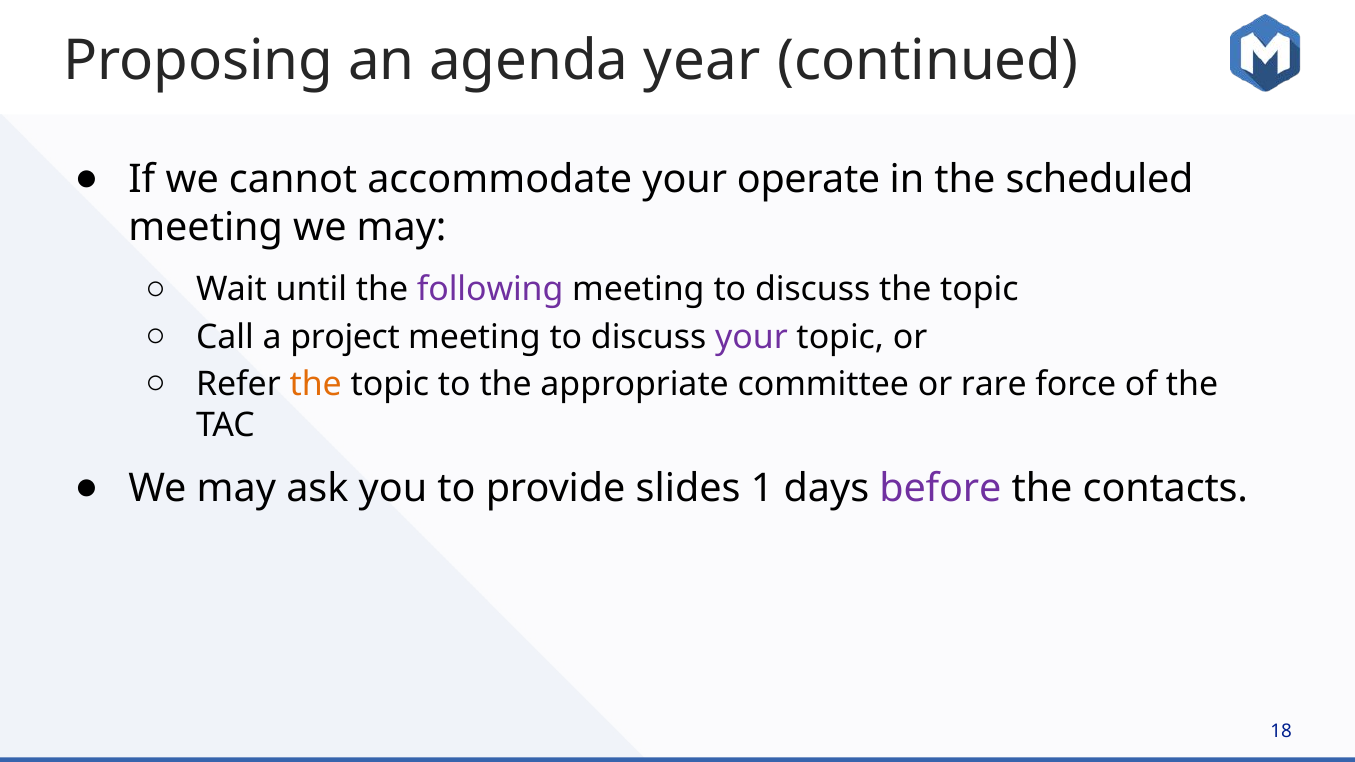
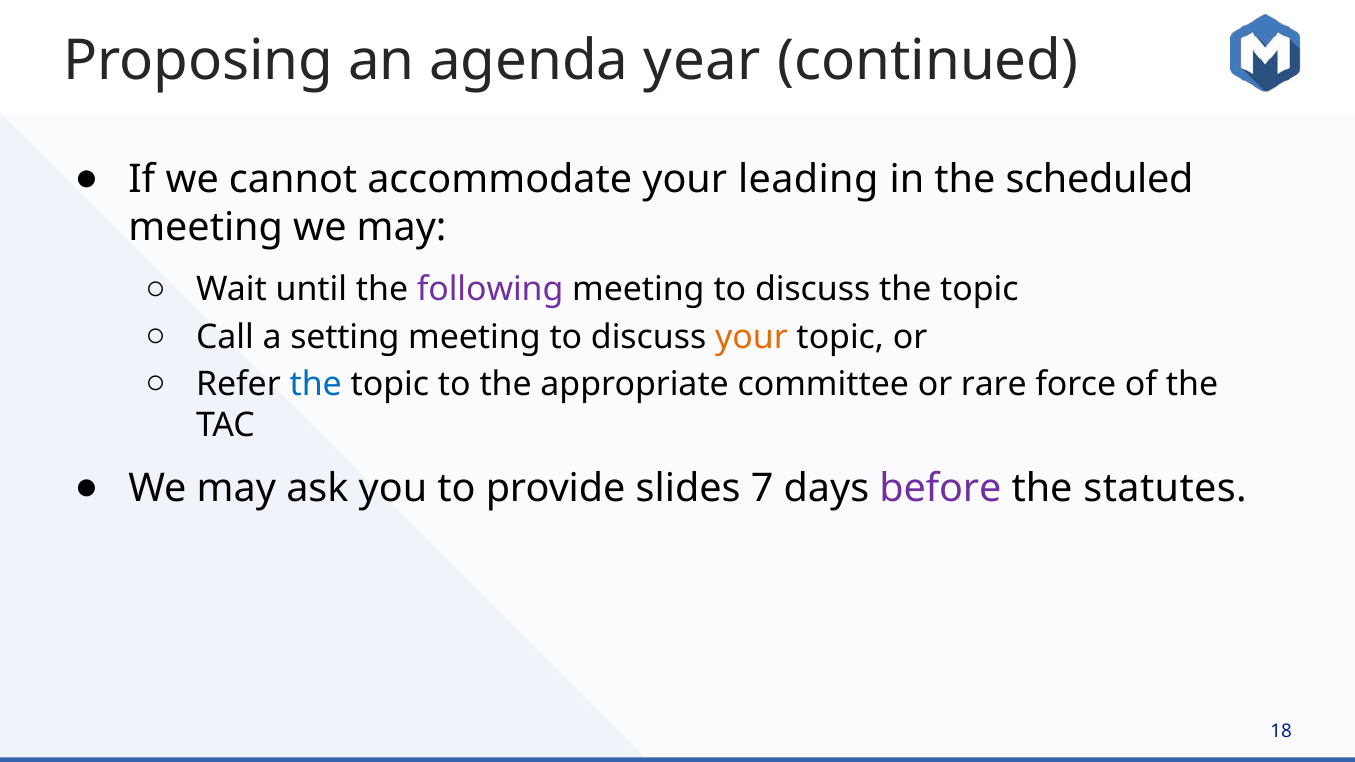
operate: operate -> leading (808, 180)
project: project -> setting (345, 337)
your colour: purple -> orange (751, 337)
the colour: orange -> blue (316, 385)
1: 1 -> 7 (762, 489)
contacts: contacts -> statutes (1165, 489)
